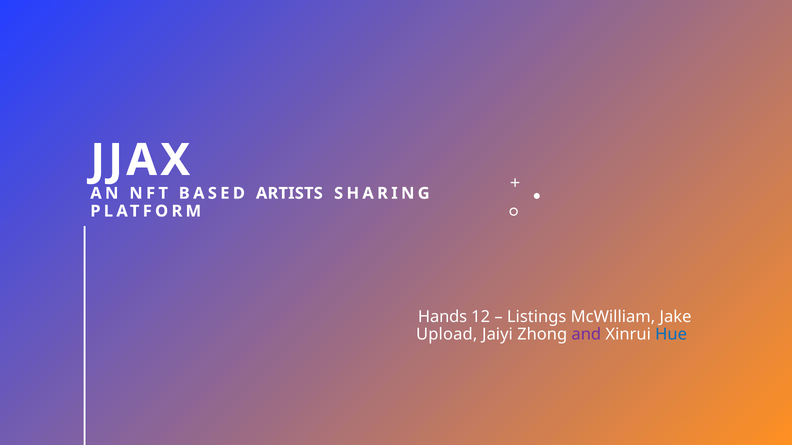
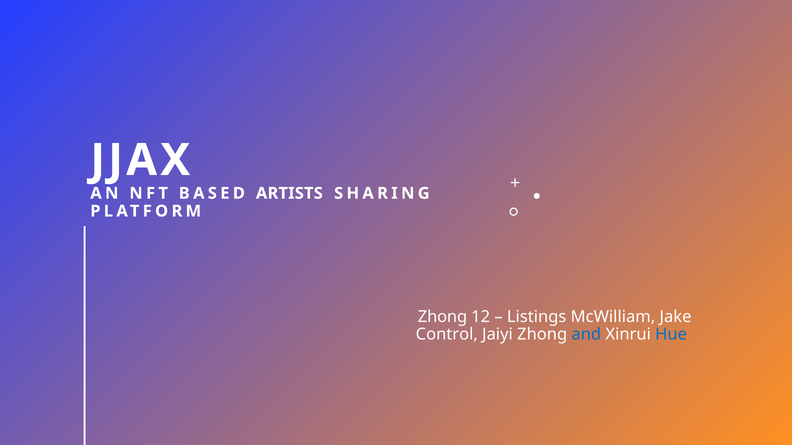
Hands: Hands -> Zhong (443, 317)
Upload: Upload -> Control (447, 335)
and colour: purple -> blue (586, 335)
